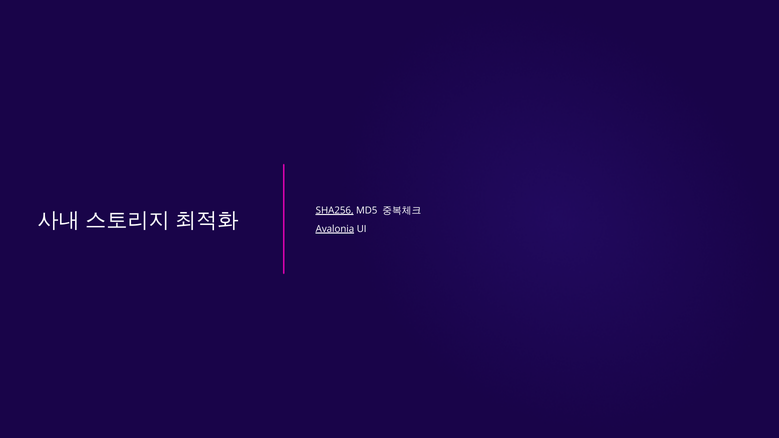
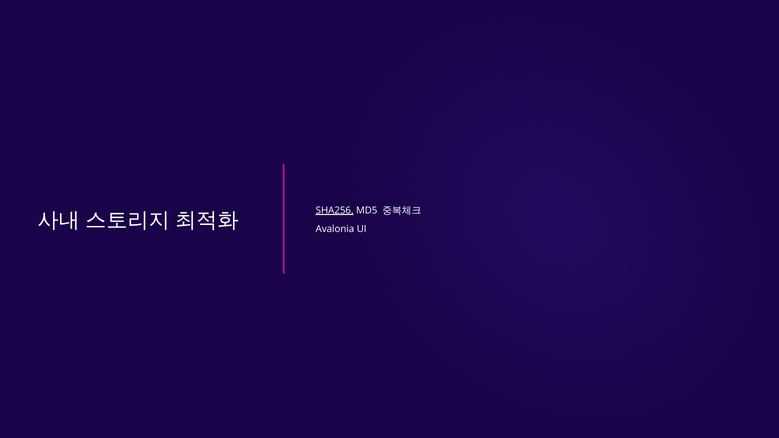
Avalonia underline: present -> none (335, 229)
